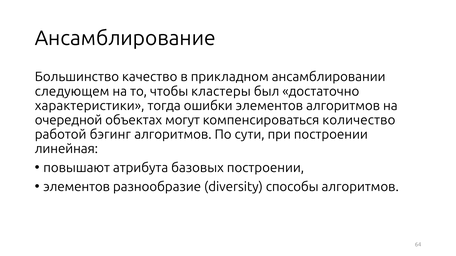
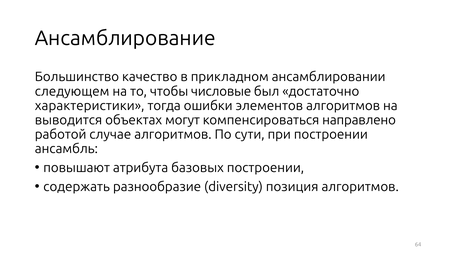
кластеры: кластеры -> числовые (221, 91)
очередной: очередной -> выводится (68, 120)
количество: количество -> направлено (359, 120)
бэгинг: бэгинг -> случае (110, 135)
линейная: линейная -> ансамбль (66, 149)
элементов: элементов -> содержать (77, 187)
способы: способы -> позиция (292, 187)
